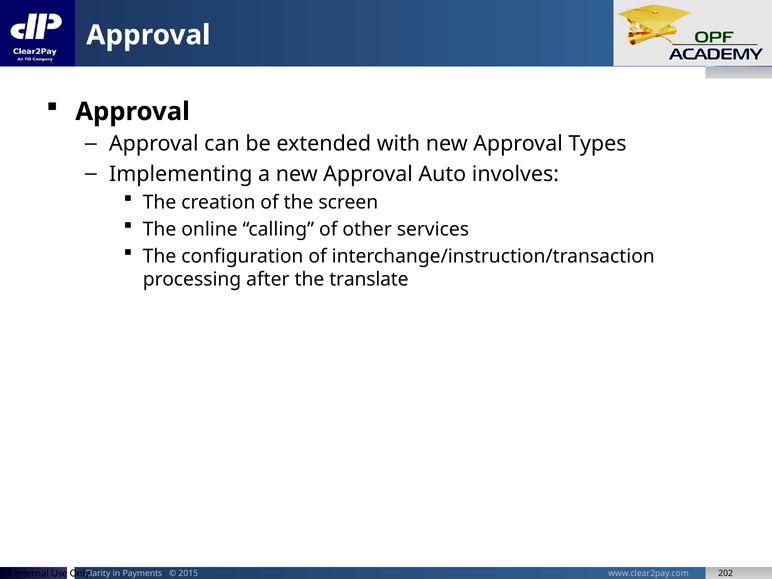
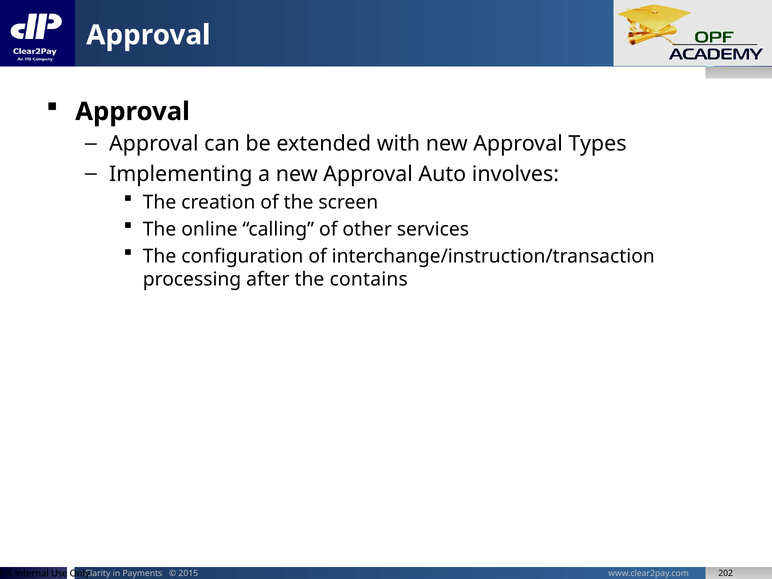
translate: translate -> contains (369, 279)
